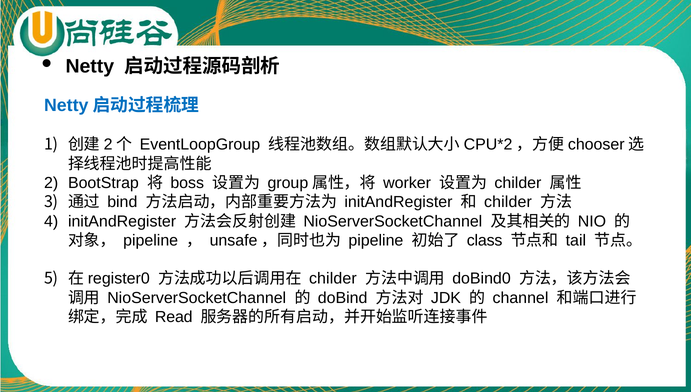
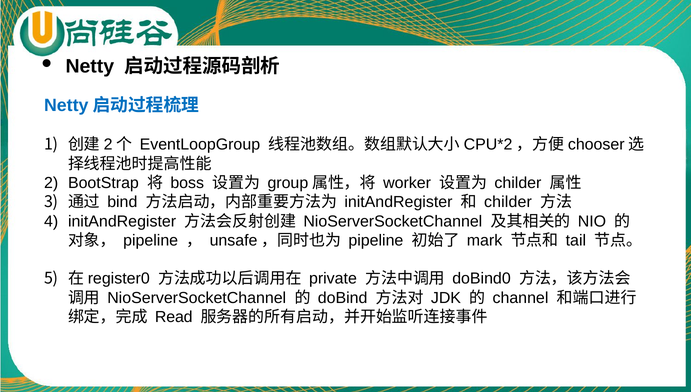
class: class -> mark (485, 240)
childer: childer -> private (333, 279)
